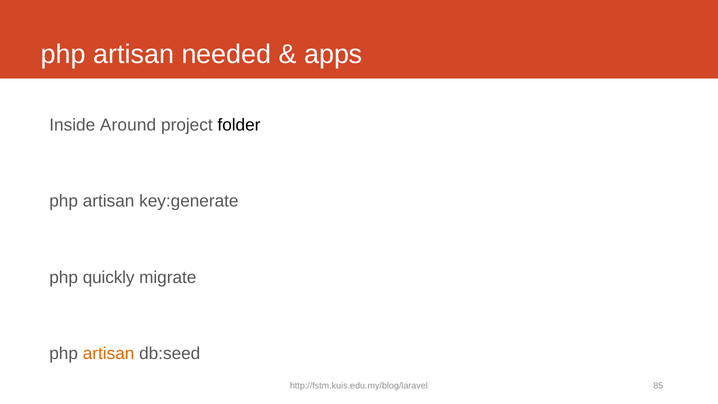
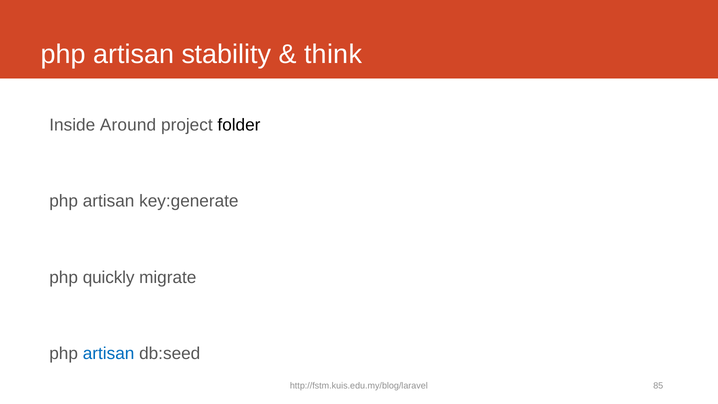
needed: needed -> stability (226, 54)
apps: apps -> think (333, 54)
artisan colour: orange -> blue (109, 353)
